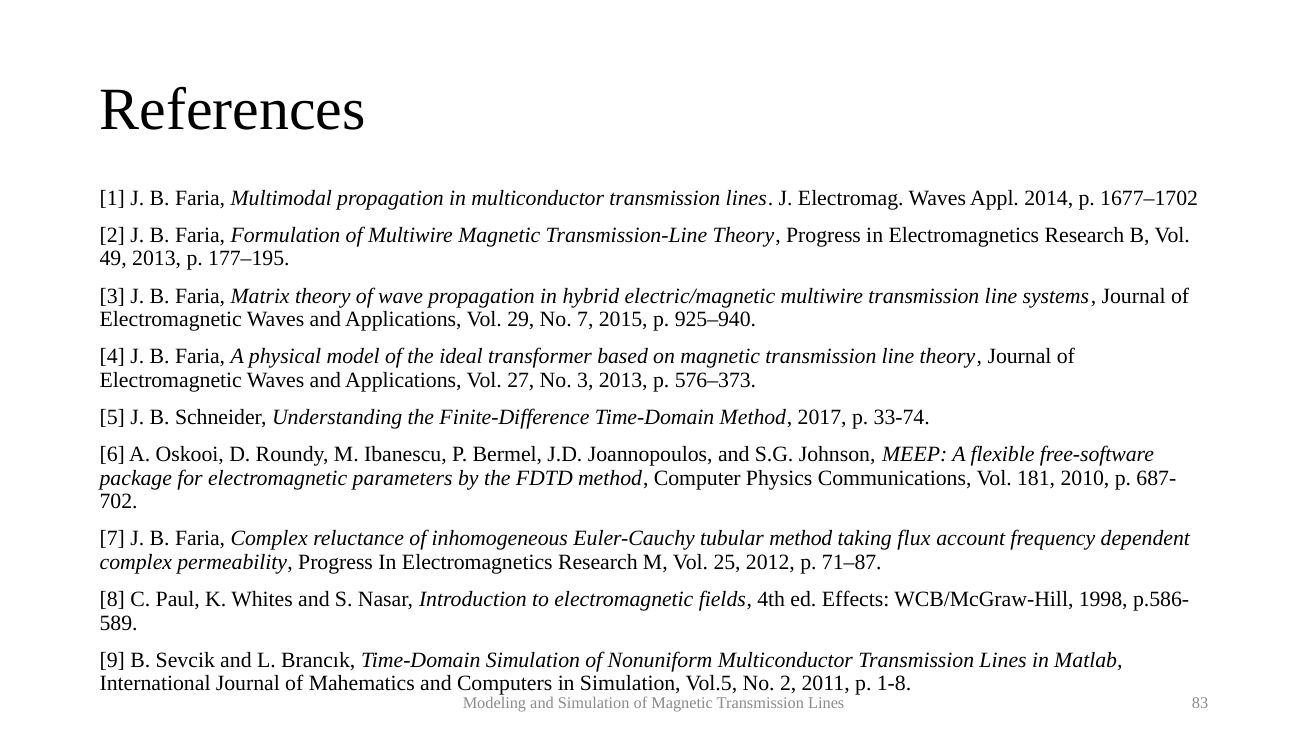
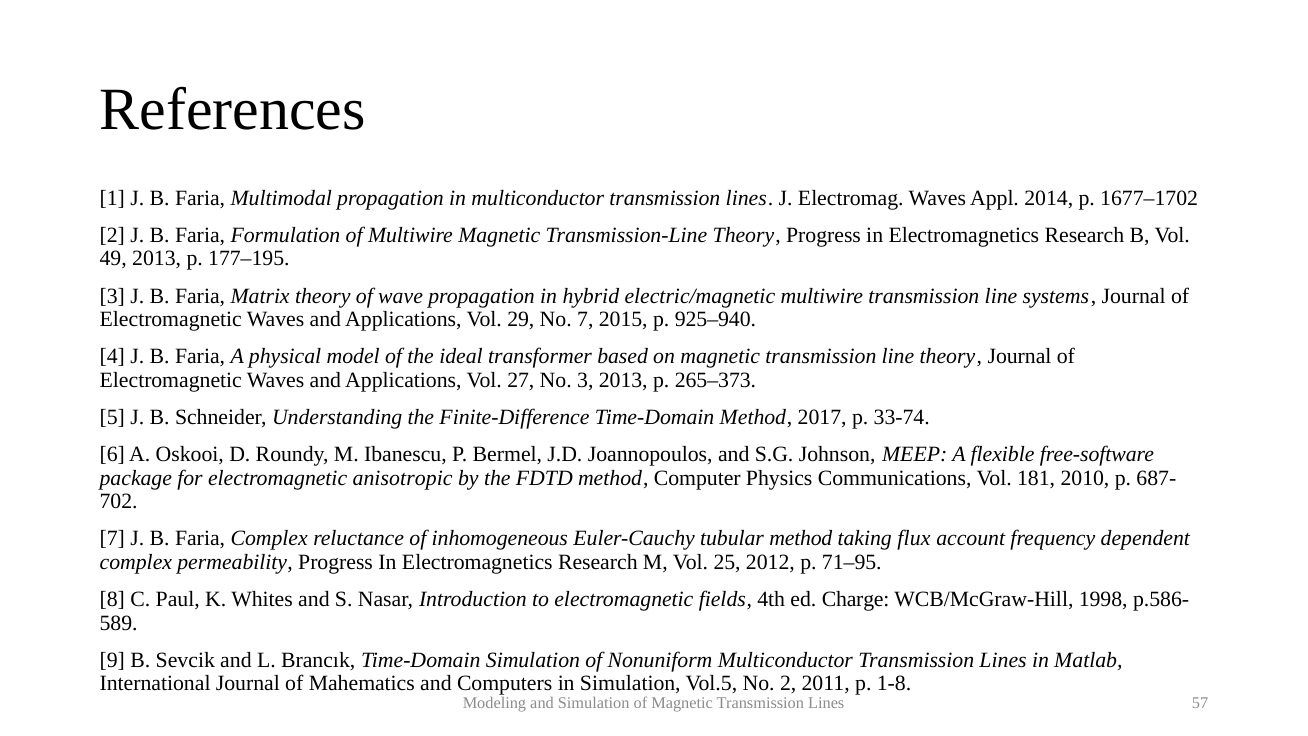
576–373: 576–373 -> 265–373 (715, 380)
parameters: parameters -> anisotropic (403, 478)
71–87: 71–87 -> 71–95 (852, 562)
Effects: Effects -> Charge (856, 599)
83: 83 -> 57 (1200, 703)
